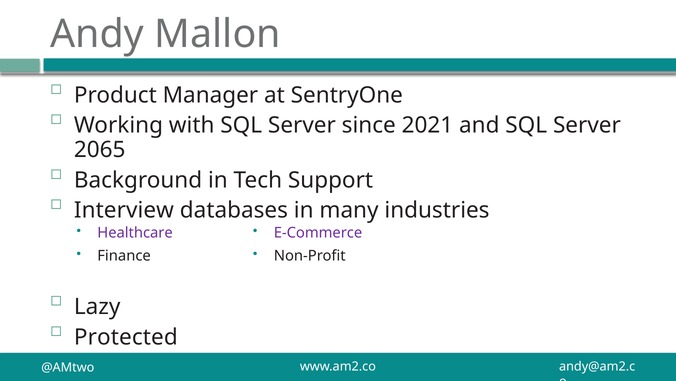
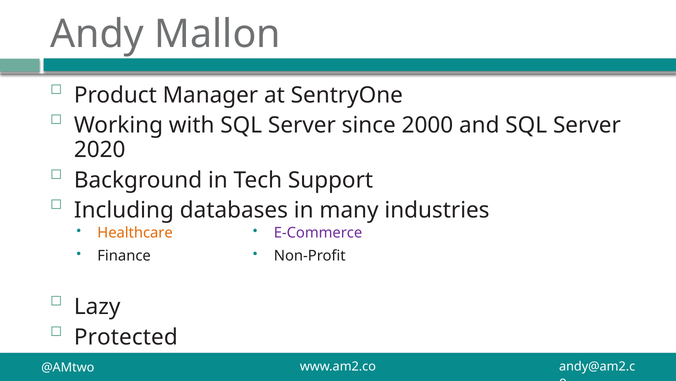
2021: 2021 -> 2000 (427, 125)
2065: 2065 -> 2020 (100, 150)
Interview: Interview -> Including (124, 210)
Healthcare colour: purple -> orange (135, 232)
